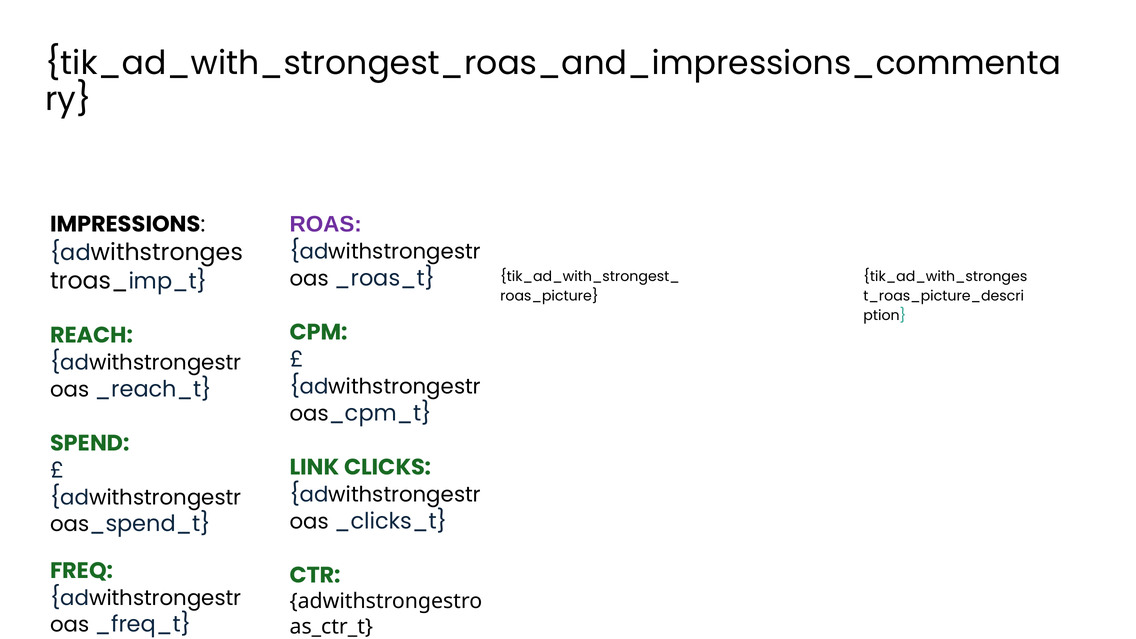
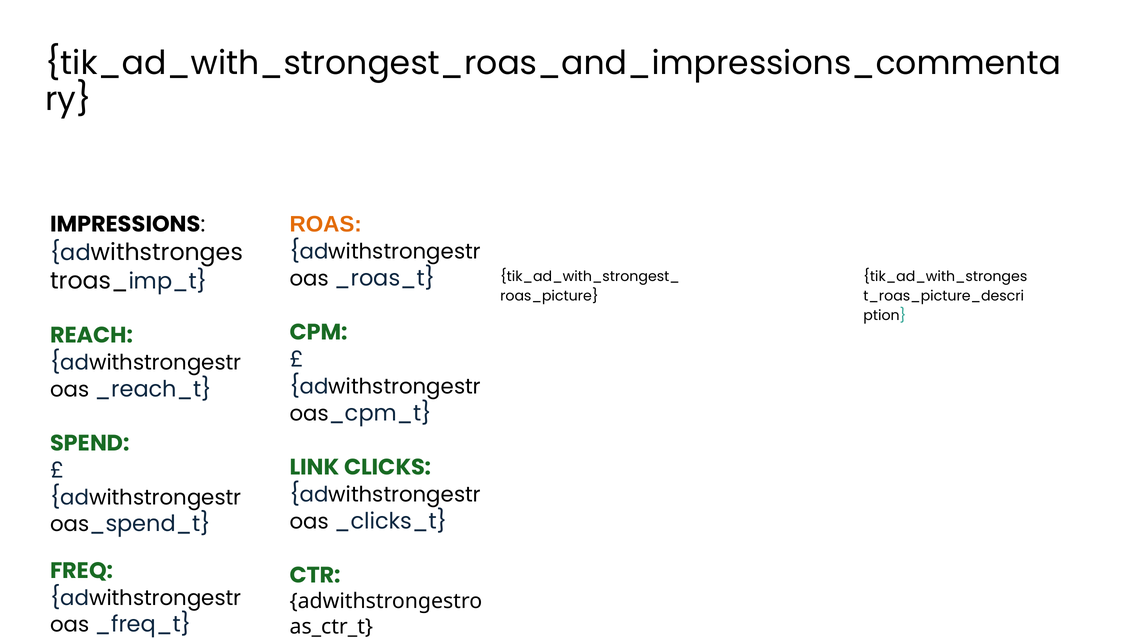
ROAS colour: purple -> orange (326, 225)
